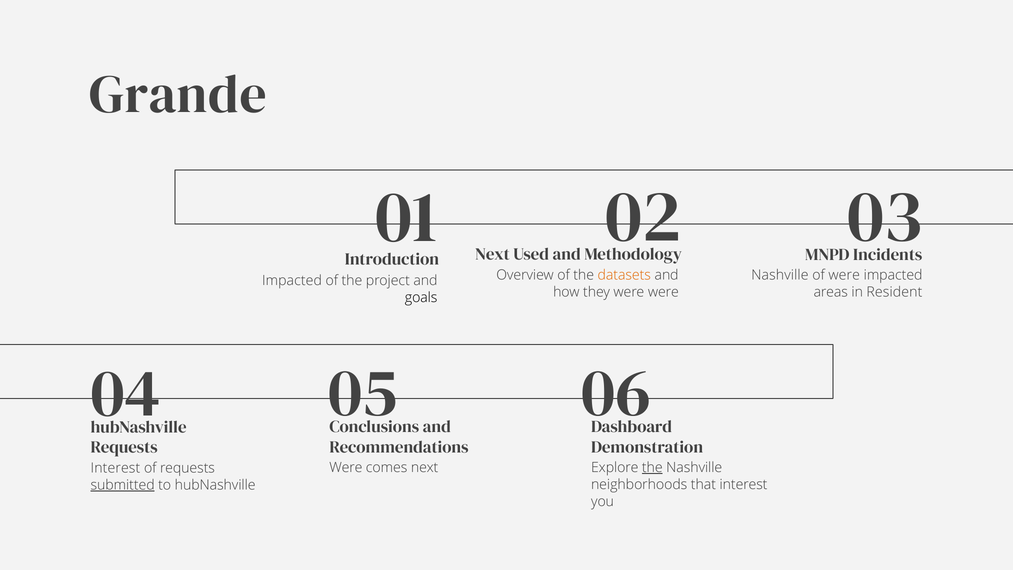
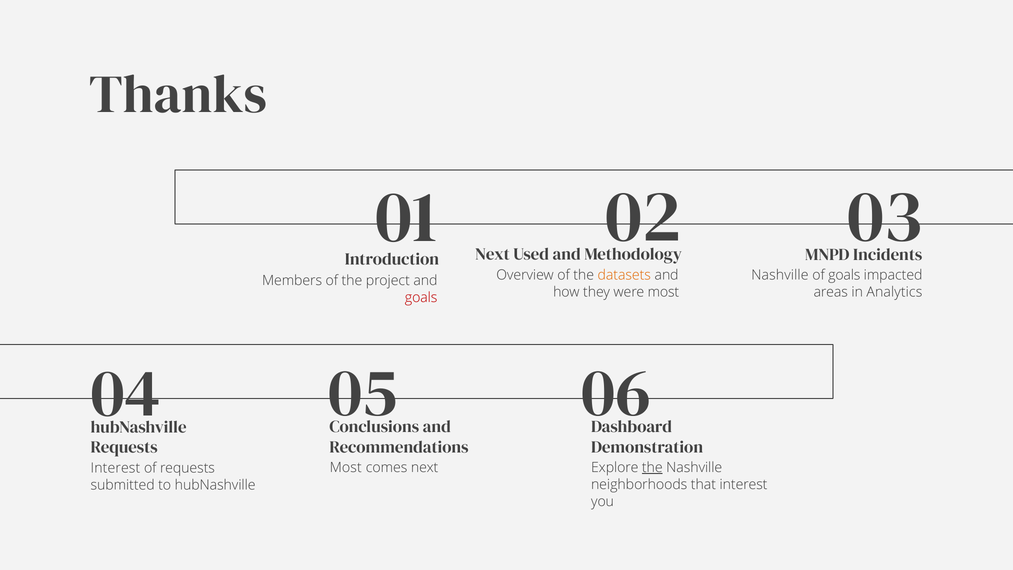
Grande: Grande -> Thanks (178, 95)
of were: were -> goals (844, 275)
Impacted: Impacted -> Members (292, 281)
were were: were -> most (663, 292)
Resident: Resident -> Analytics (894, 292)
goals colour: black -> red (421, 298)
Were: Were -> Most (346, 467)
submitted underline: present -> none (123, 485)
